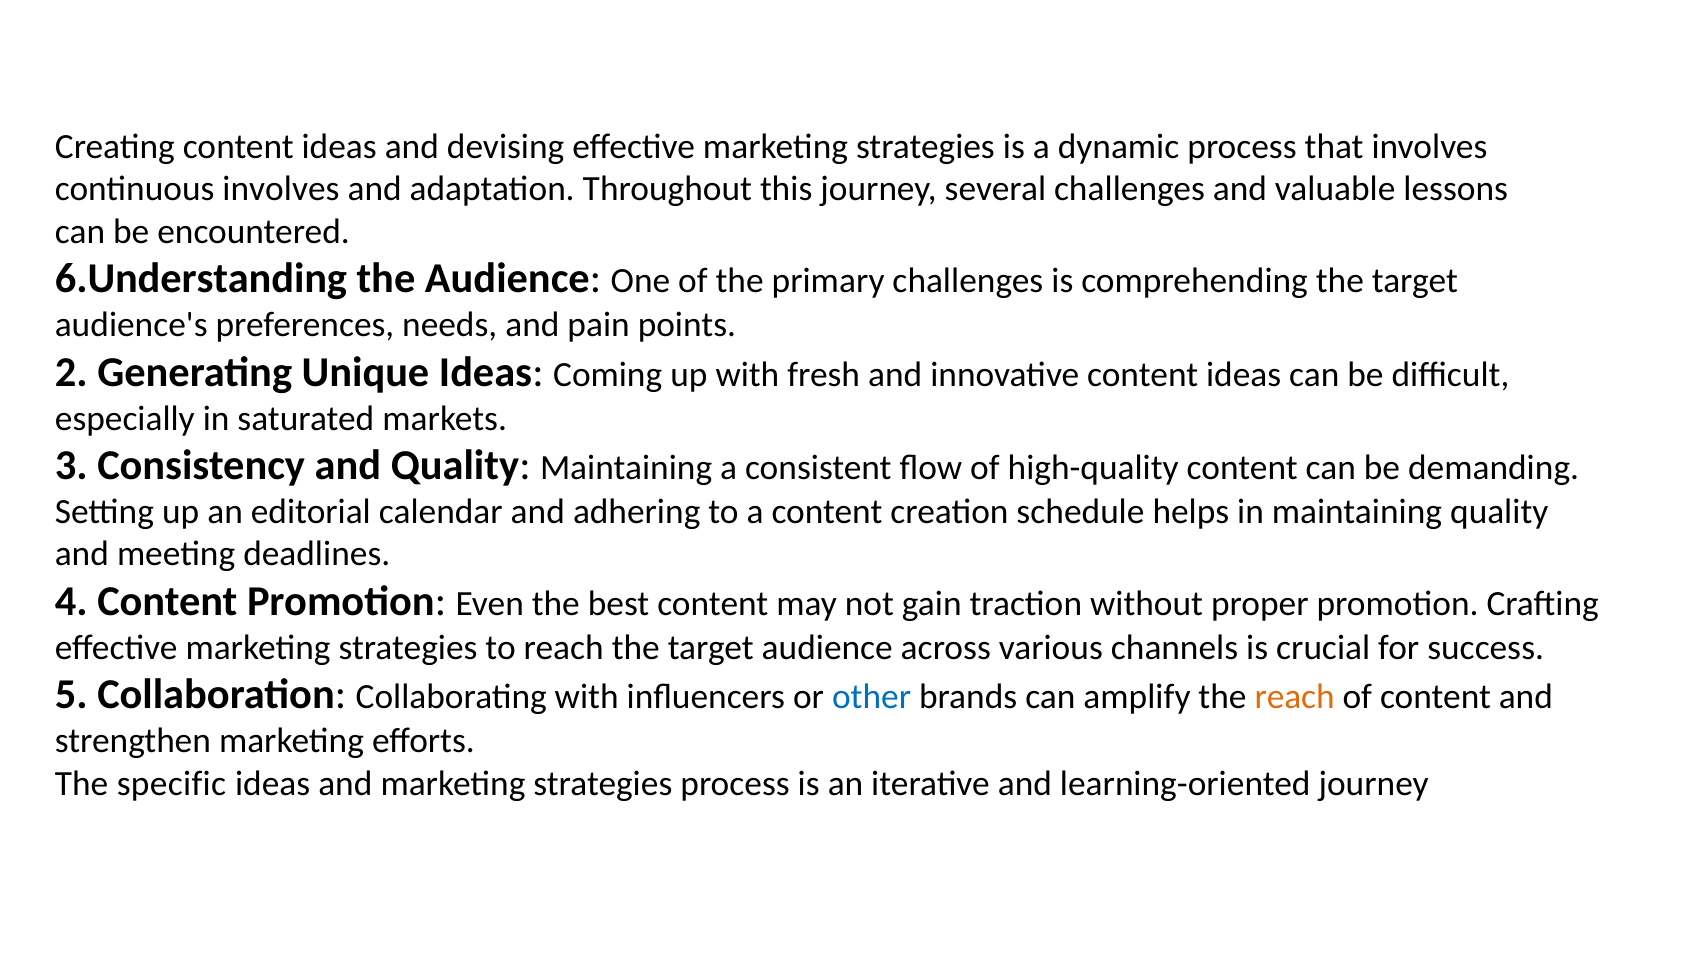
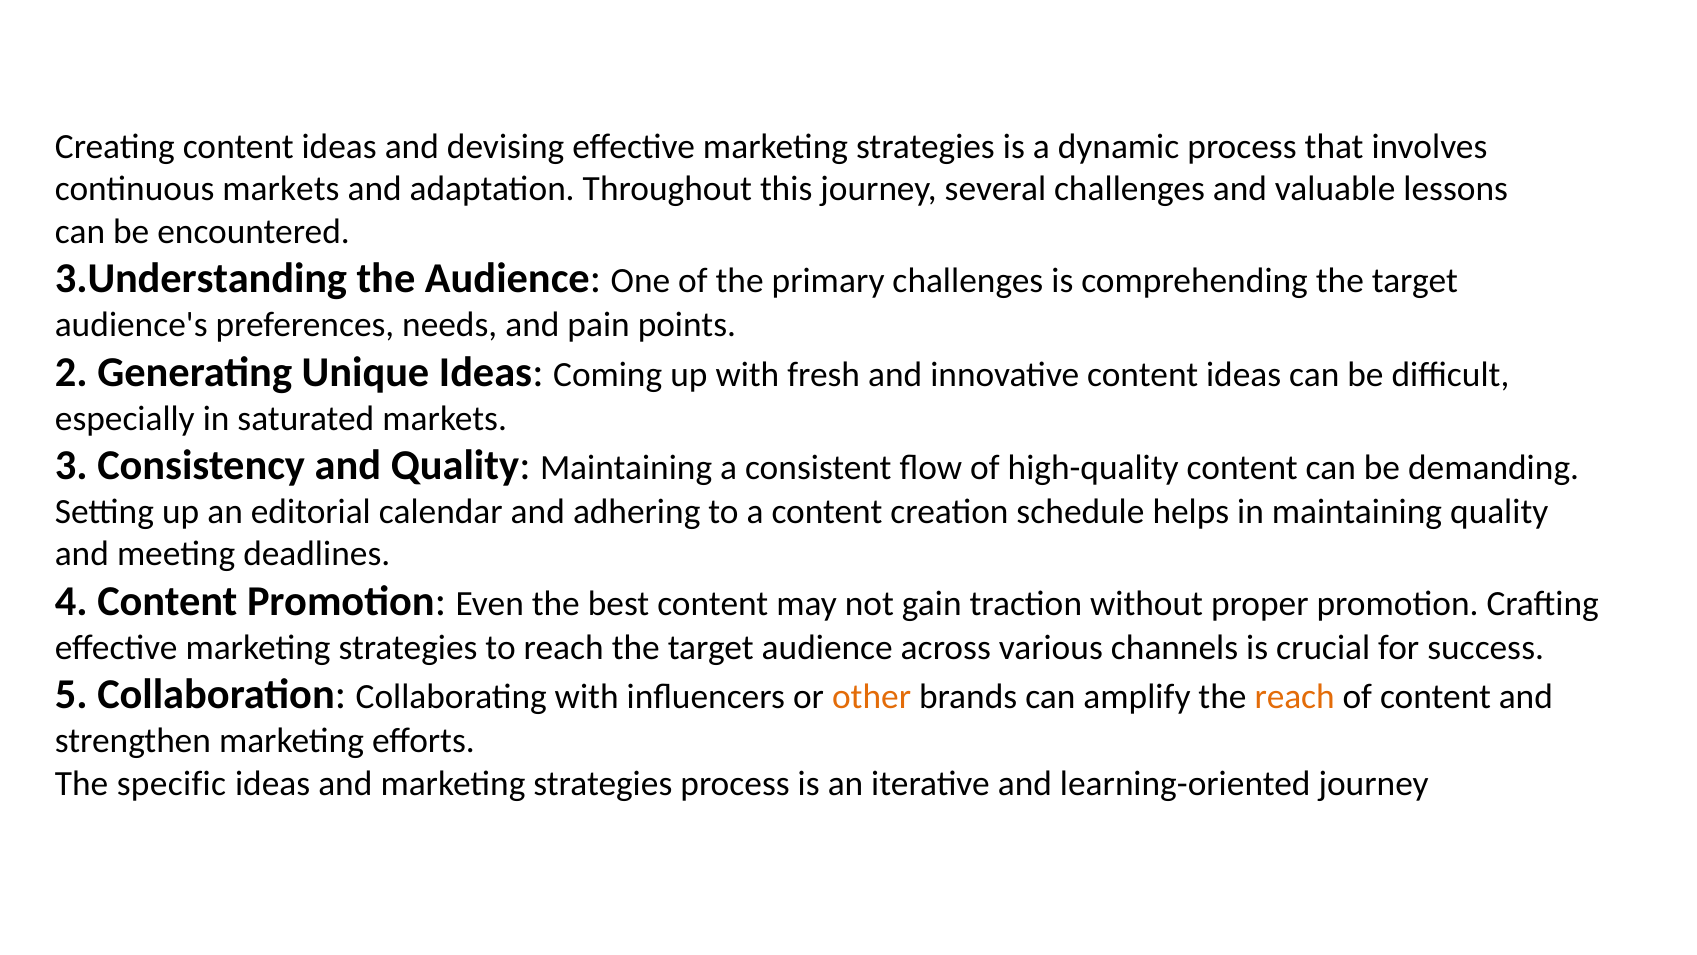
continuous involves: involves -> markets (281, 189)
6.Understanding: 6.Understanding -> 3.Understanding (201, 279)
other colour: blue -> orange (872, 697)
